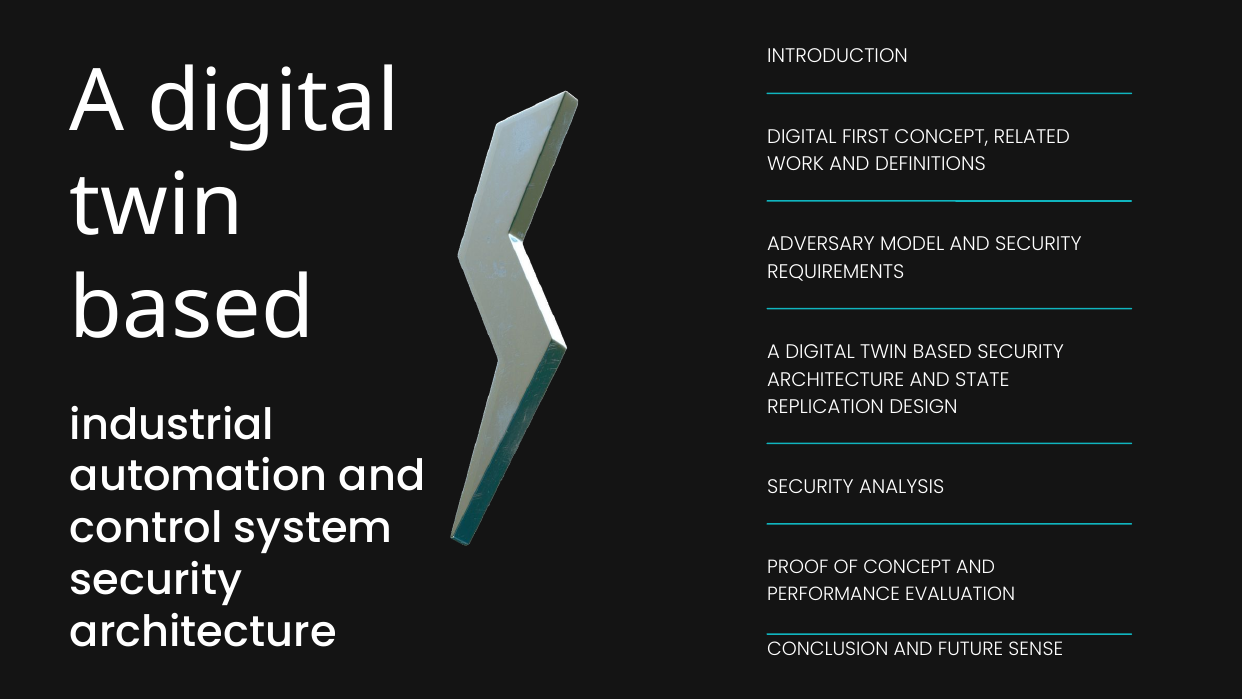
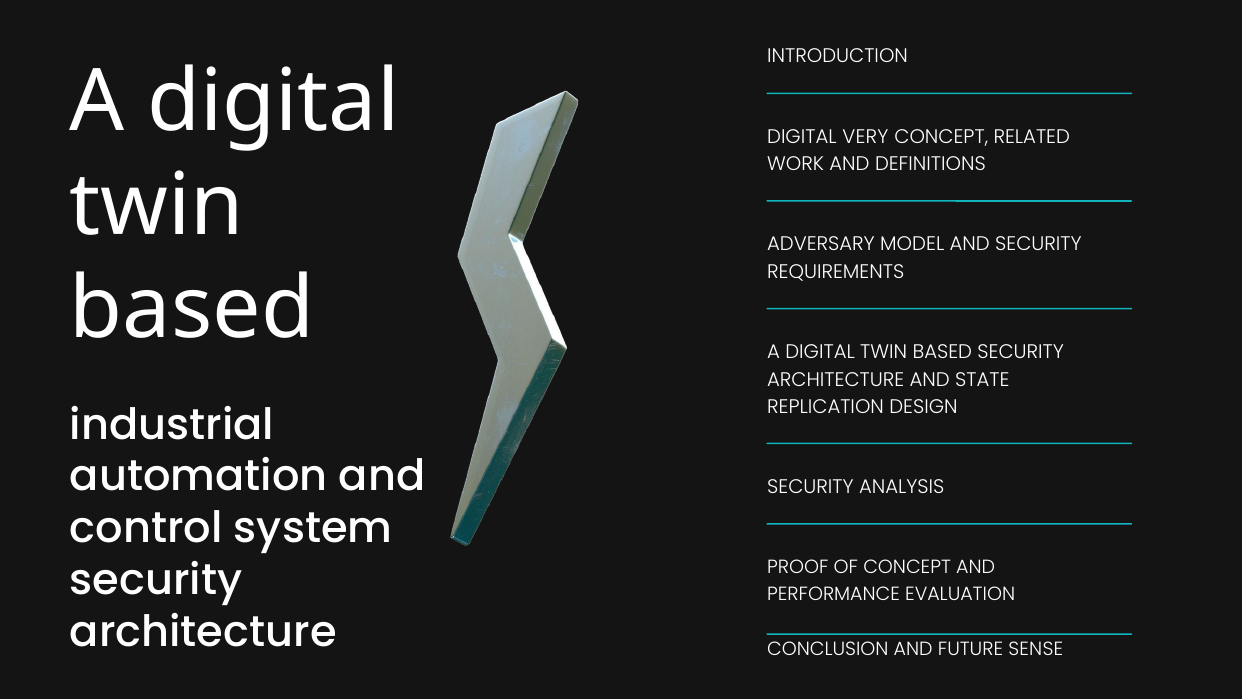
FIRST: FIRST -> VERY (865, 137)
